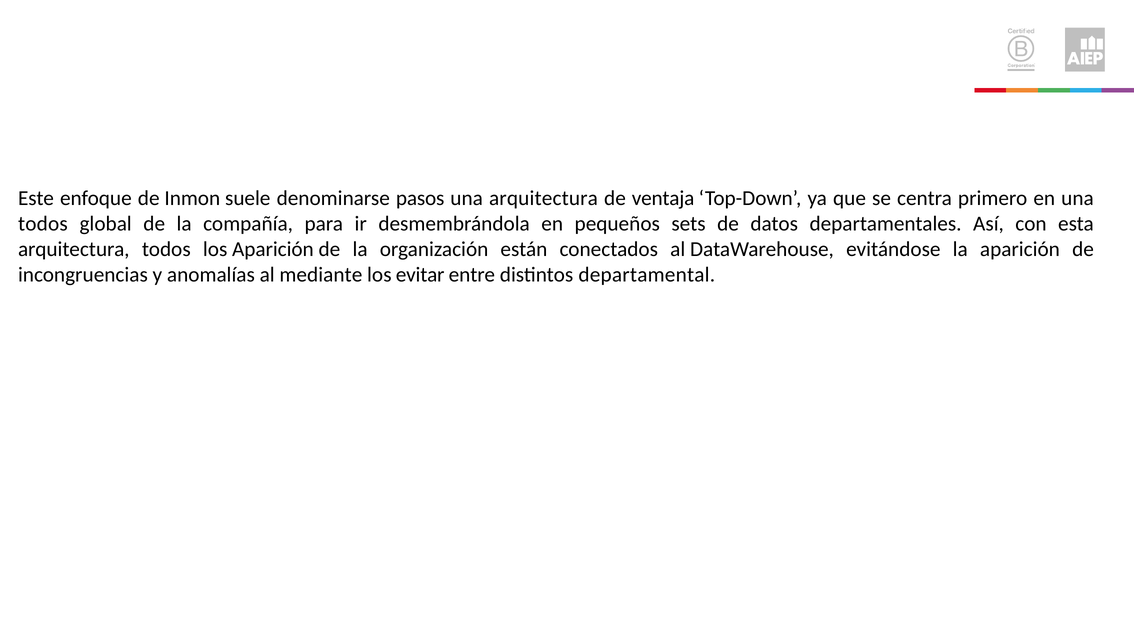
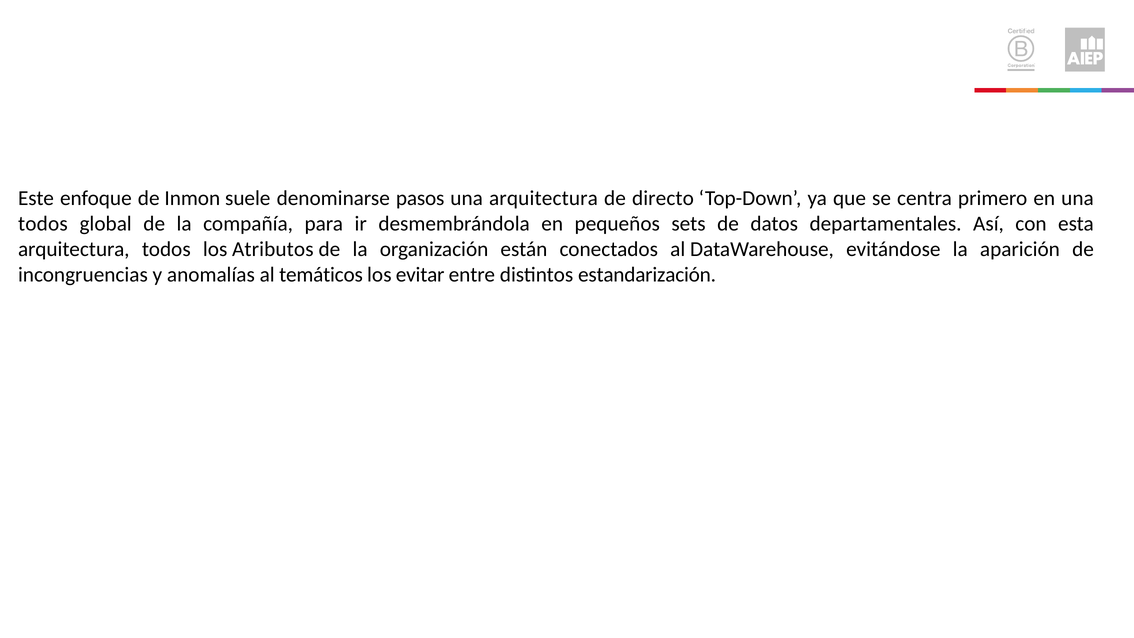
ventaja: ventaja -> directo (663, 198)
los Aparición: Aparición -> Atributos (273, 249)
mediante: mediante -> temáticos (321, 275)
departamental: departamental -> estandarización (647, 275)
